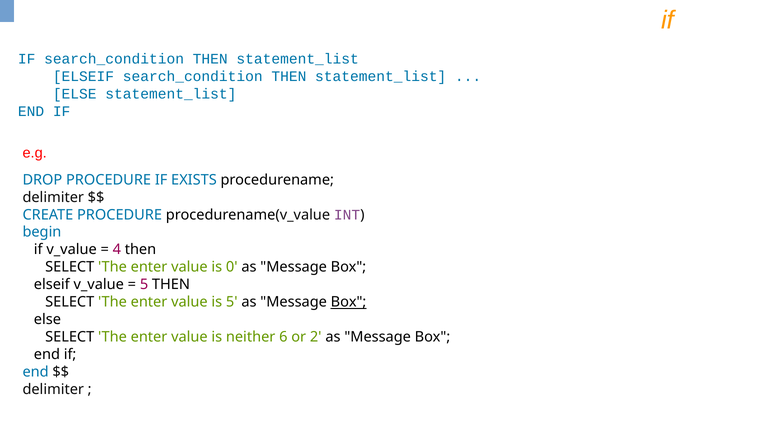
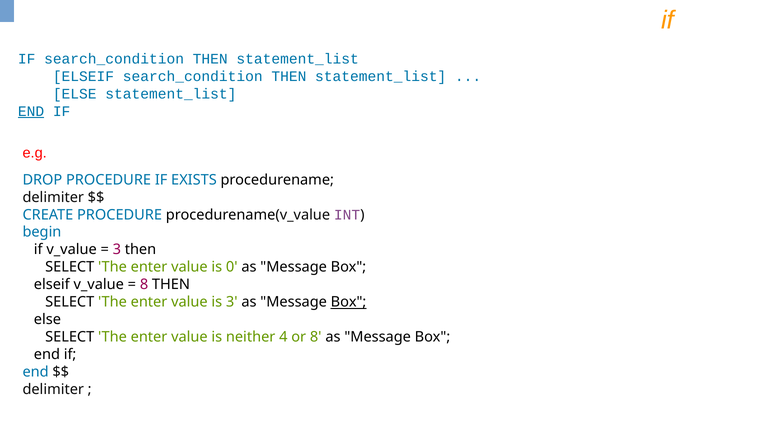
END underline: none -> present (31, 111)
4: 4 -> 3 (117, 250)
5: 5 -> 8 (144, 285)
is 5: 5 -> 3 (232, 302)
6: 6 -> 4 (283, 337)
or 2: 2 -> 8 (316, 337)
